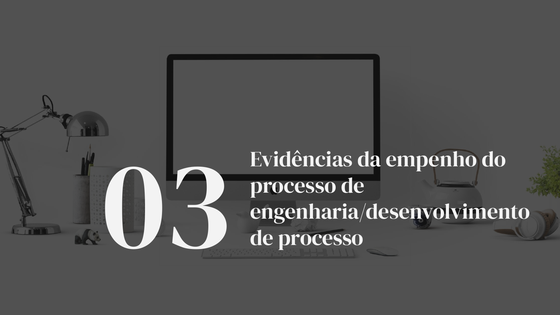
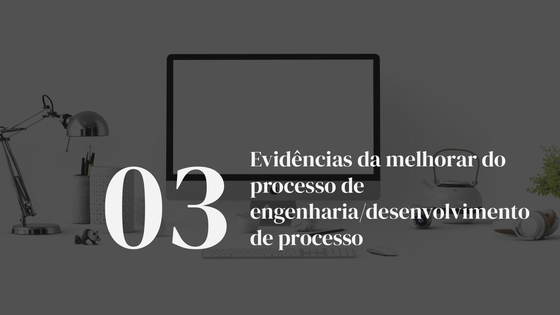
empenho: empenho -> melhorar (431, 159)
